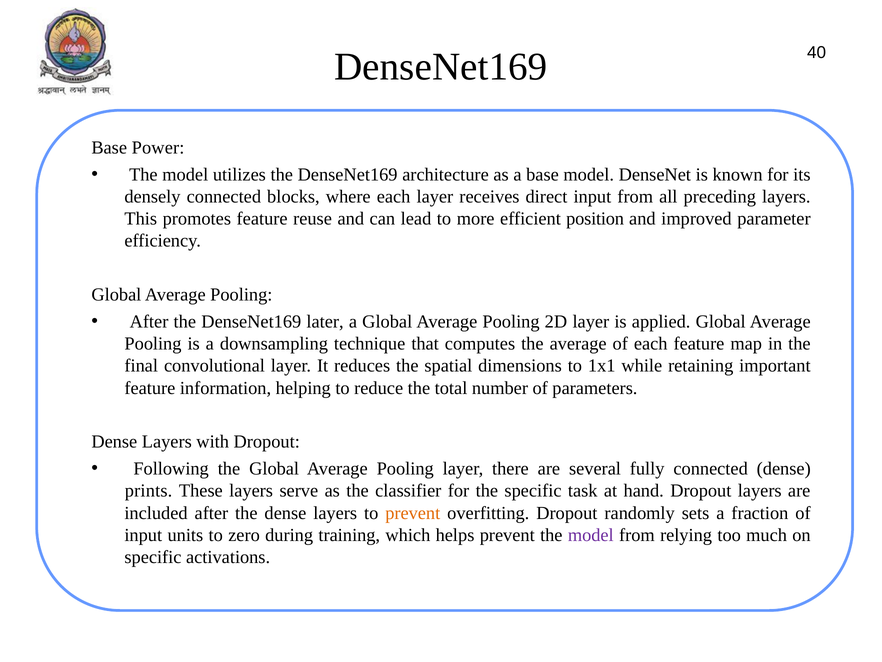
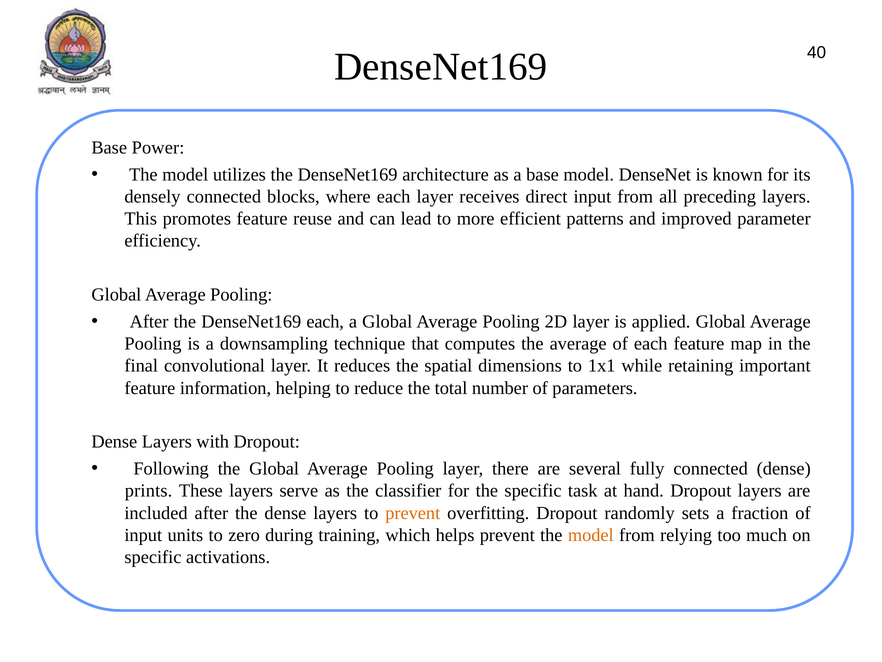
position: position -> patterns (595, 219)
DenseNet169 later: later -> each (325, 321)
model colour: purple -> orange (591, 535)
